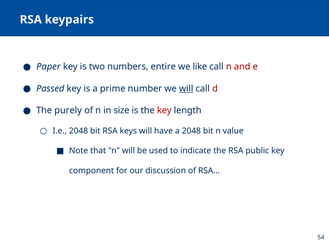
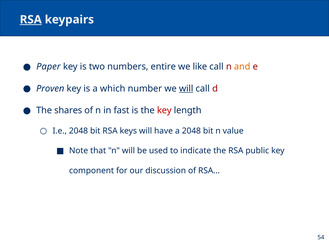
RSA underline: none -> present (31, 20)
and colour: red -> orange (242, 67)
Passed: Passed -> Proven (50, 89)
prime: prime -> which (113, 89)
purely: purely -> shares (68, 110)
size: size -> fast (121, 110)
